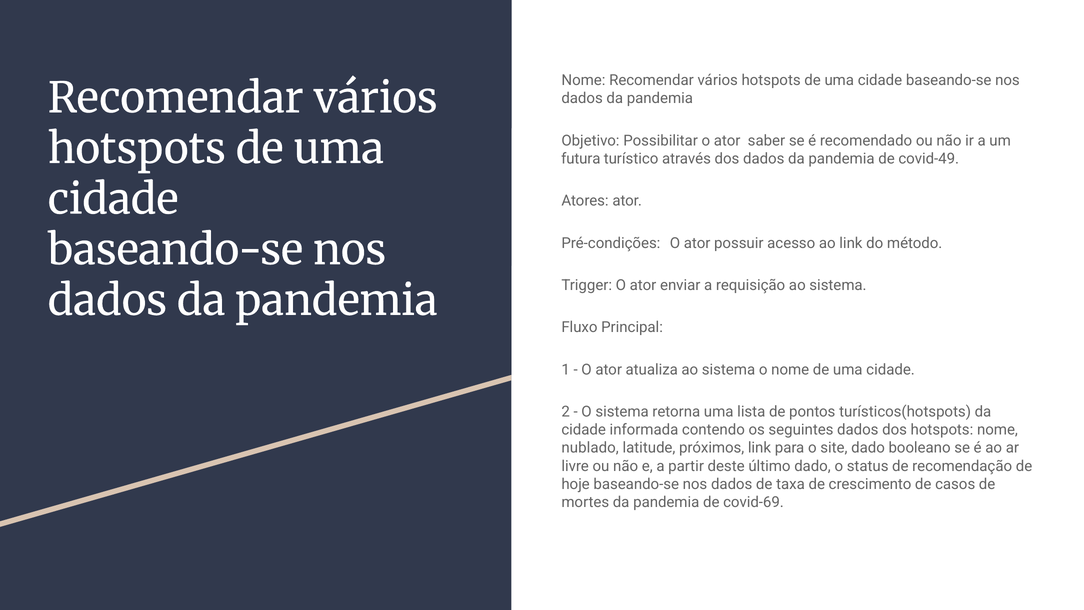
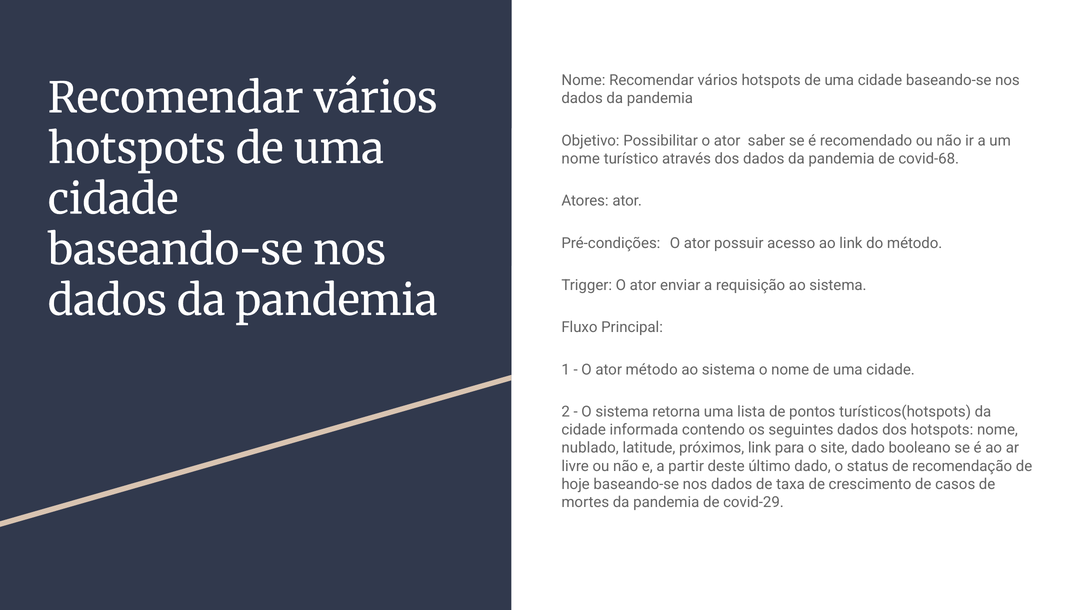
futura: futura -> nome (581, 159)
covid-49: covid-49 -> covid-68 (929, 159)
ator atualiza: atualiza -> método (652, 369)
covid-69: covid-69 -> covid-29 (753, 502)
